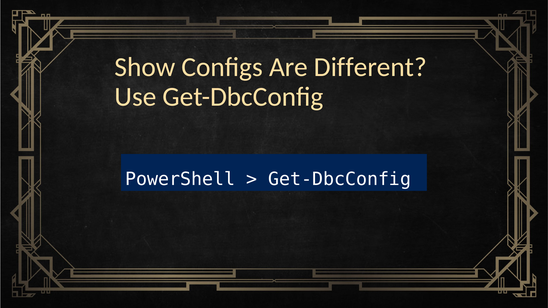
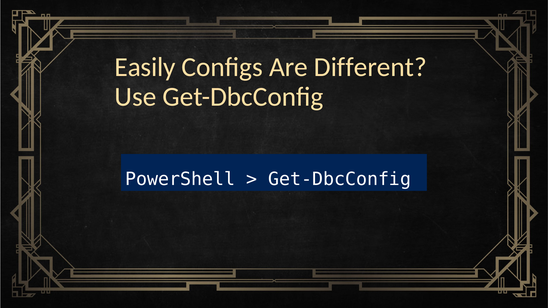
Show: Show -> Easily (145, 67)
